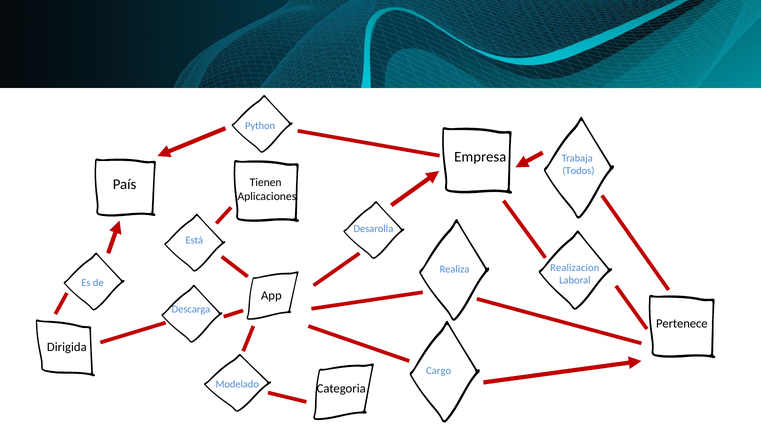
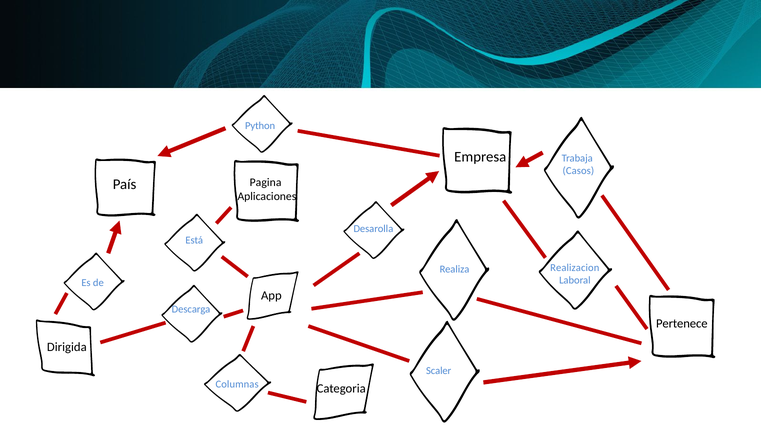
Todos: Todos -> Casos (578, 171)
Tienen: Tienen -> Pagina (266, 182)
Cargo: Cargo -> Scaler (439, 371)
Modelado: Modelado -> Columnas (237, 384)
